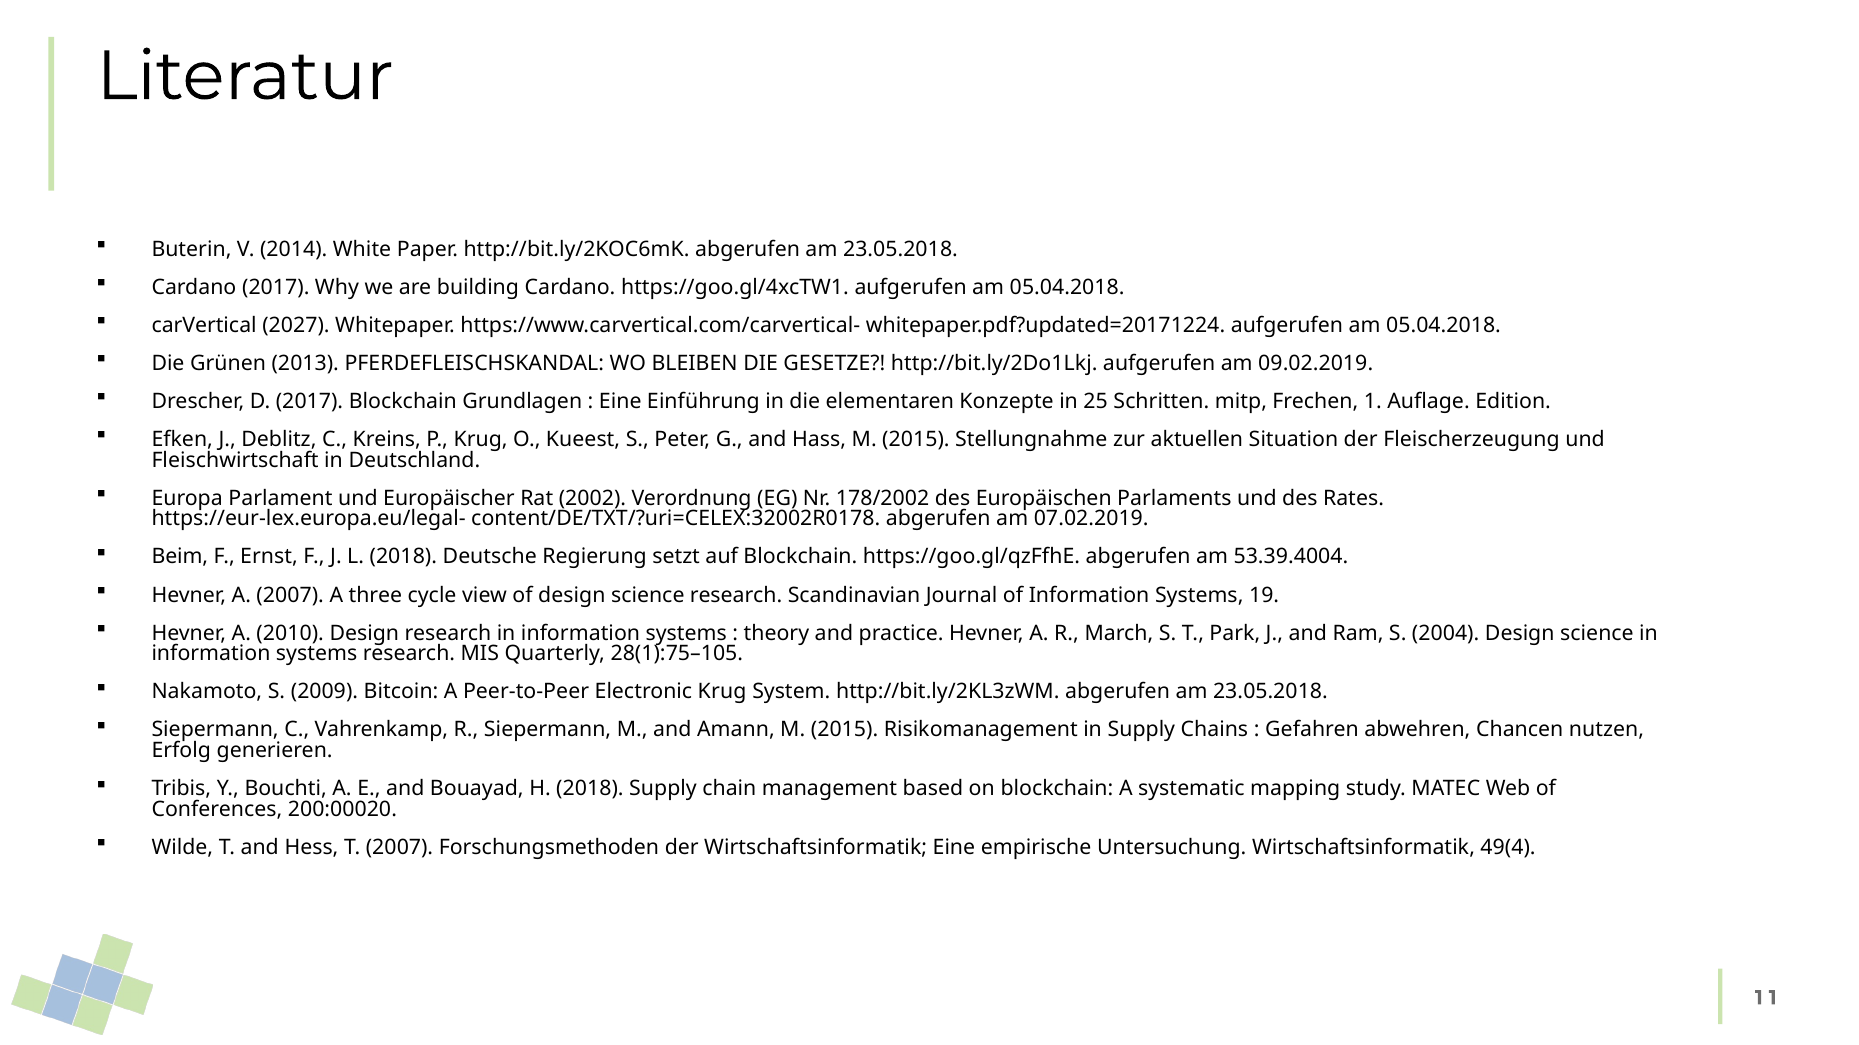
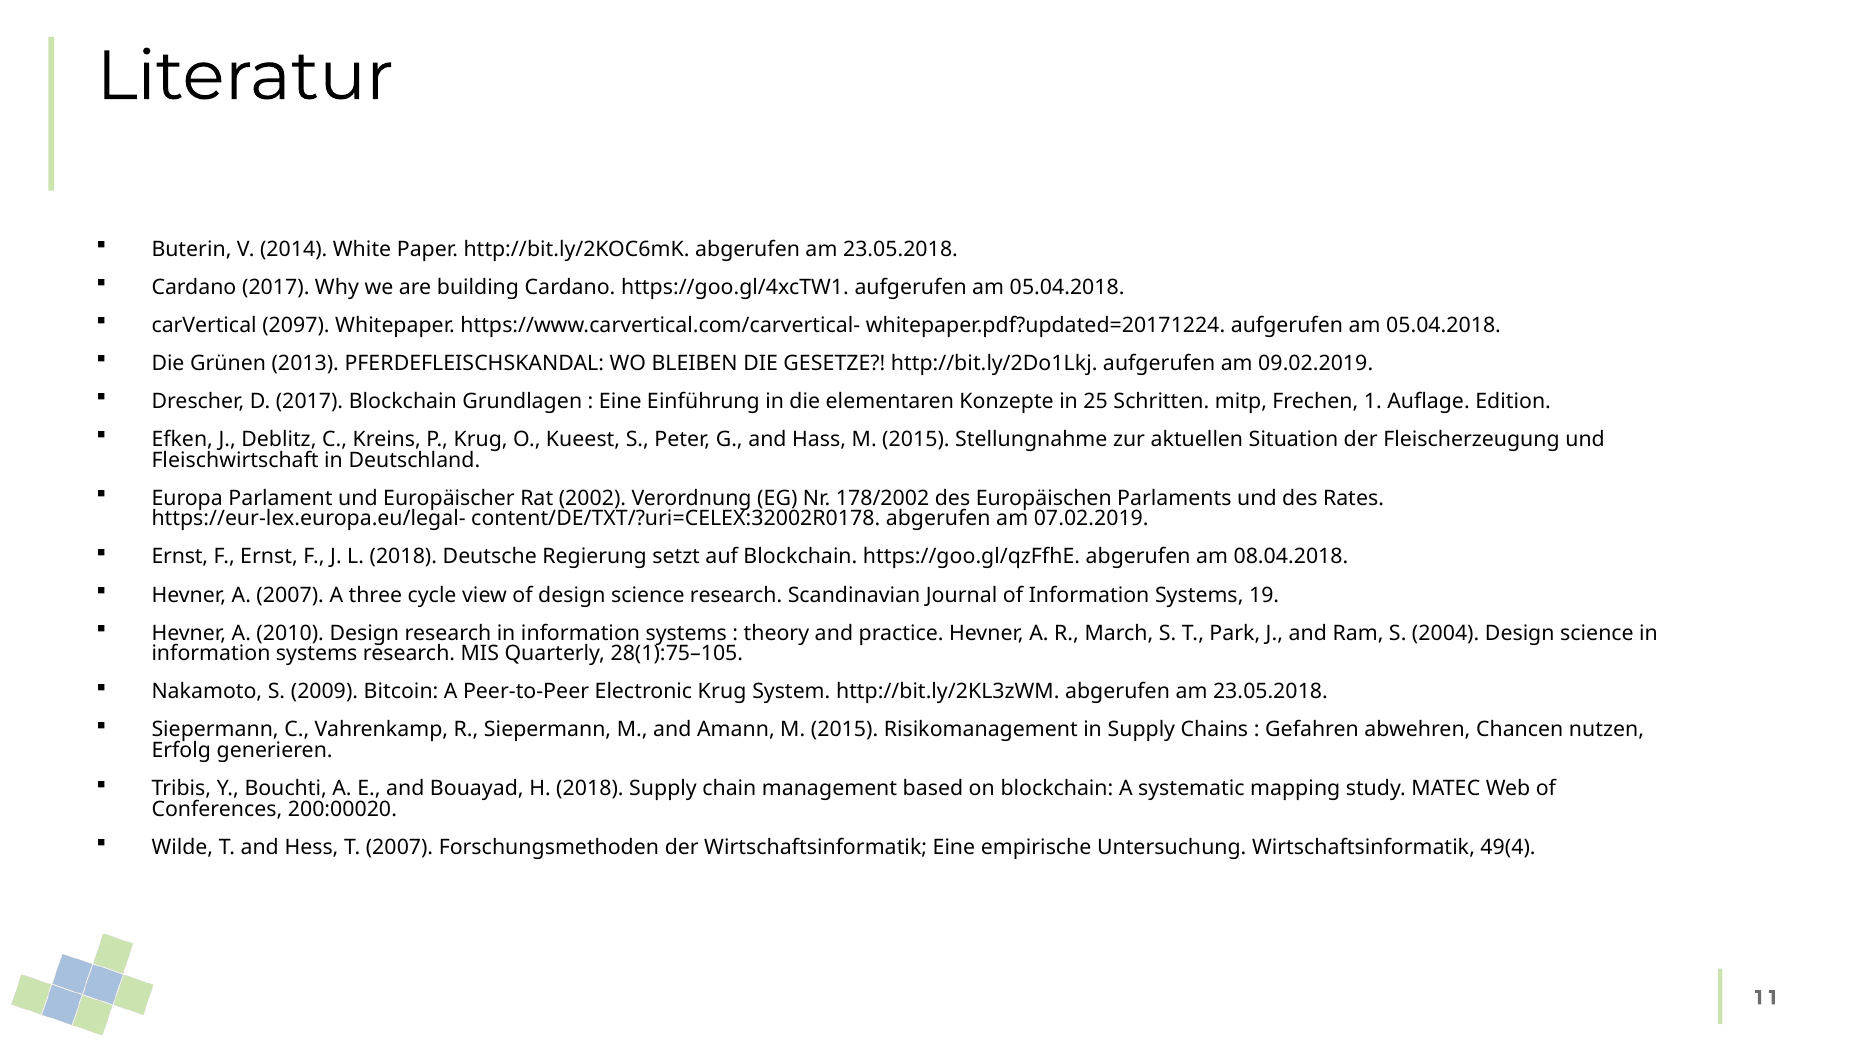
2027: 2027 -> 2097 (296, 325)
Beim: Beim -> Ernst (180, 557)
53.39.4004: 53.39.4004 -> 08.04.2018 (1291, 557)
